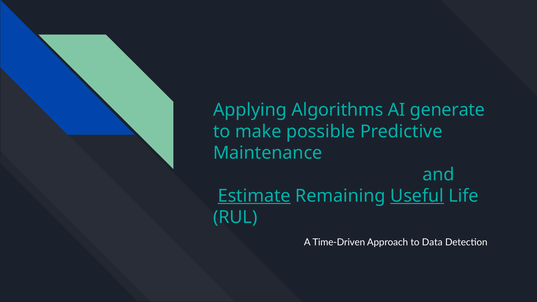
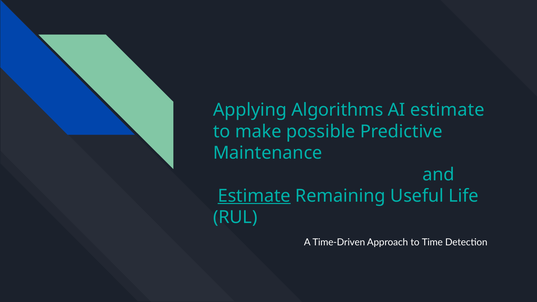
AI generate: generate -> estimate (447, 110)
Useful underline: present -> none (417, 196)
Data: Data -> Time (432, 242)
